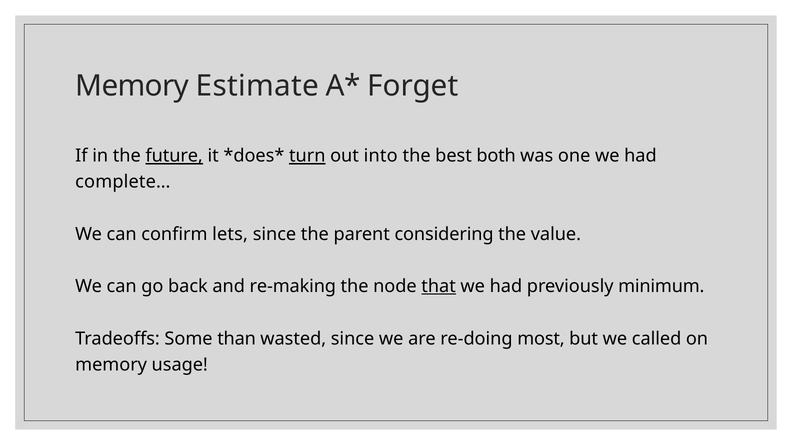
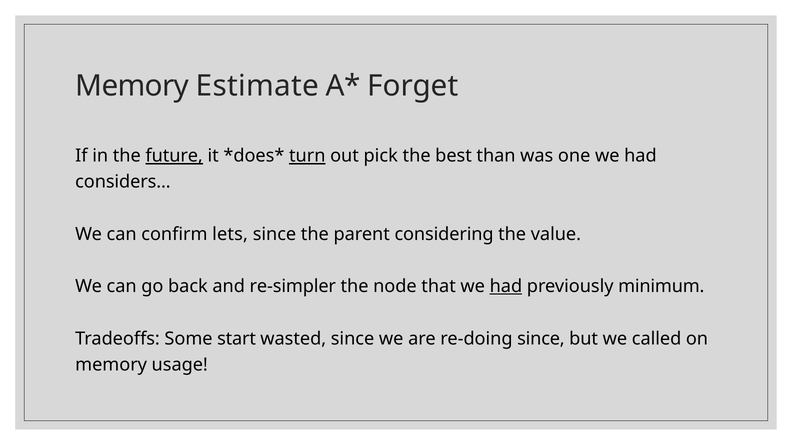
into: into -> pick (381, 156)
both: both -> than (496, 156)
complete…: complete… -> considers… (123, 182)
re-making: re-making -> re-simpler (293, 287)
that underline: present -> none (439, 287)
had underline: none -> present (506, 287)
than: than -> start (237, 339)
re-doing most: most -> since (541, 339)
